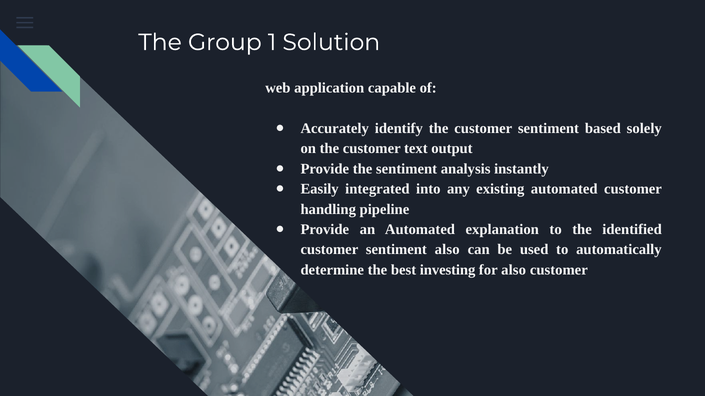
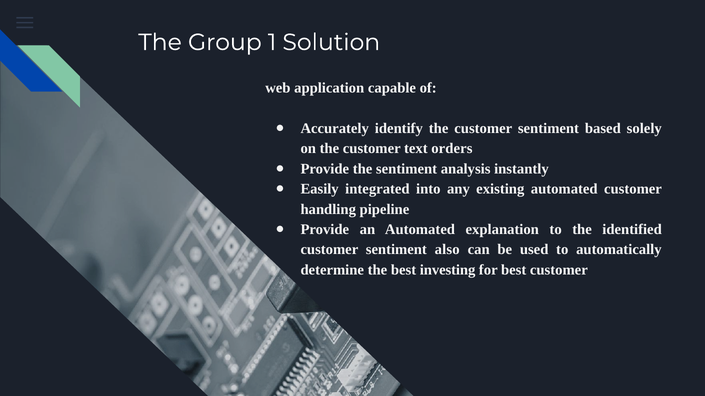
output: output -> orders (452, 149)
for also: also -> best (514, 270)
